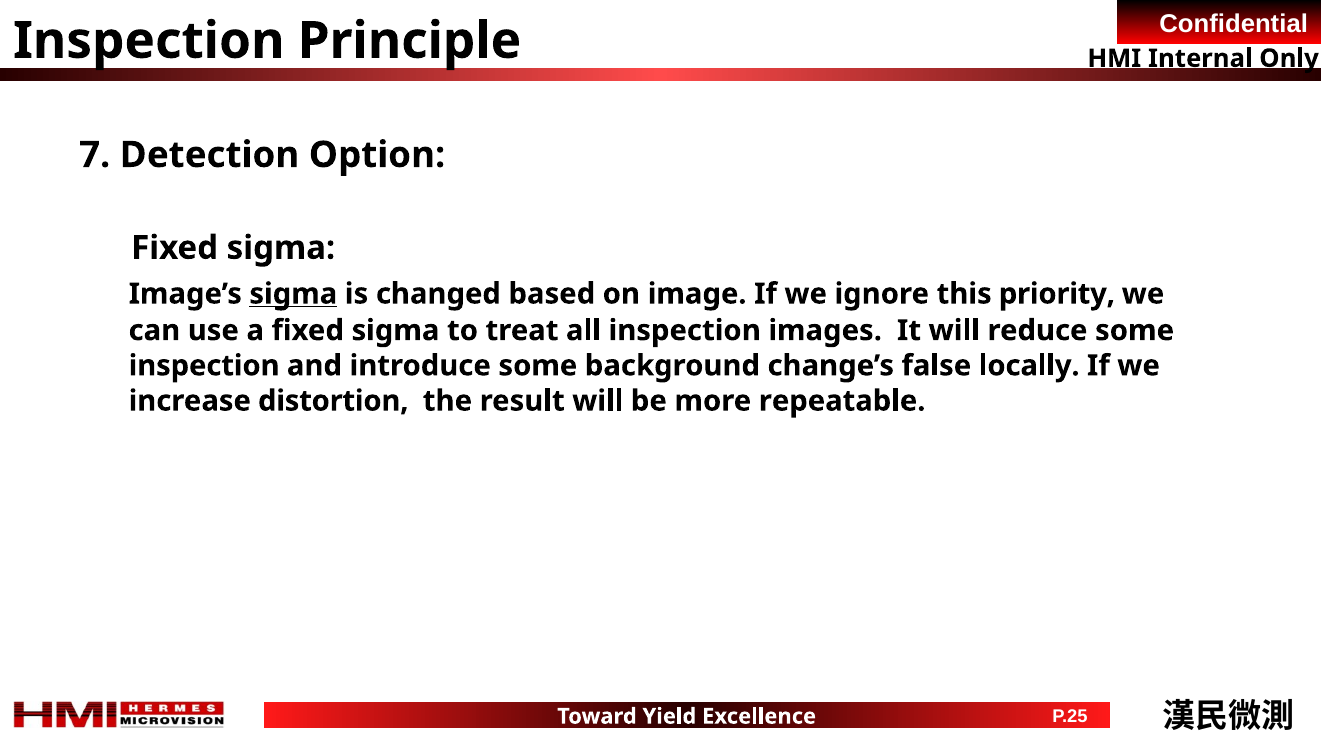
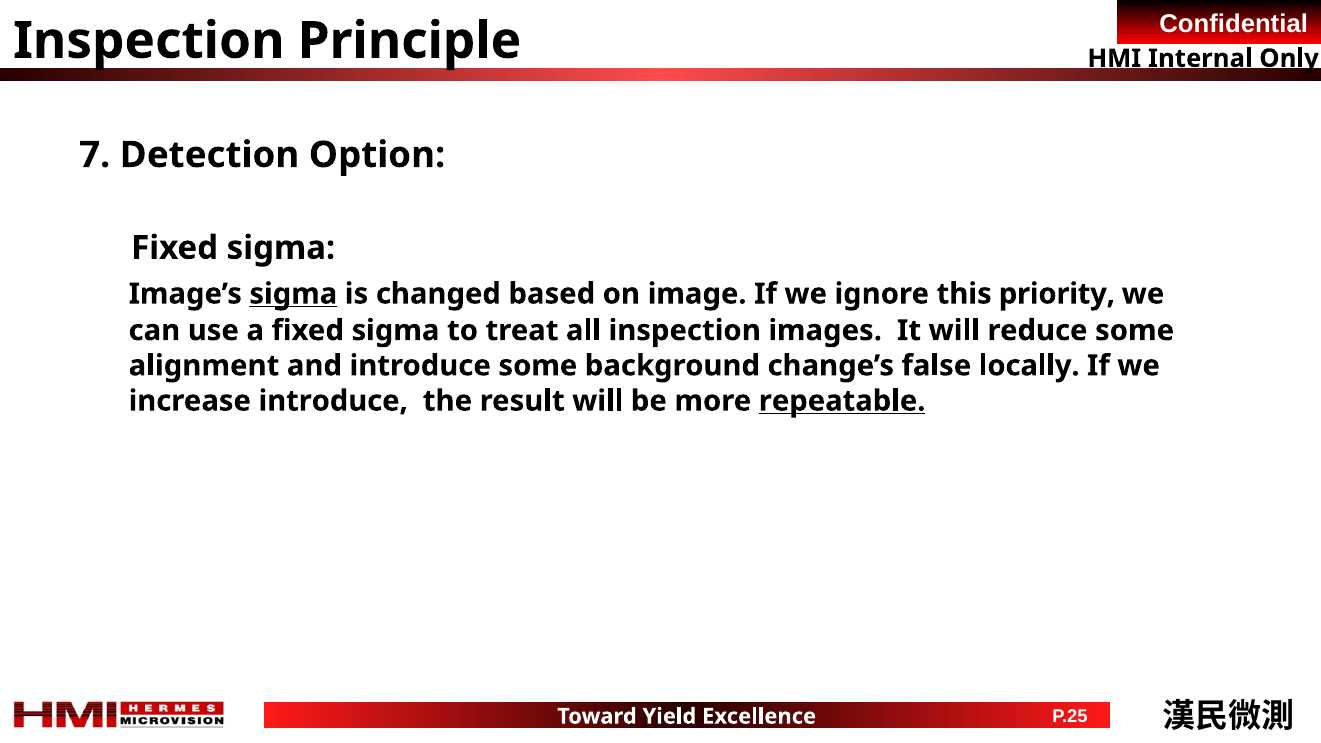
inspection: inspection -> alignment (204, 366)
increase distortion: distortion -> introduce (333, 401)
repeatable underline: none -> present (842, 401)
